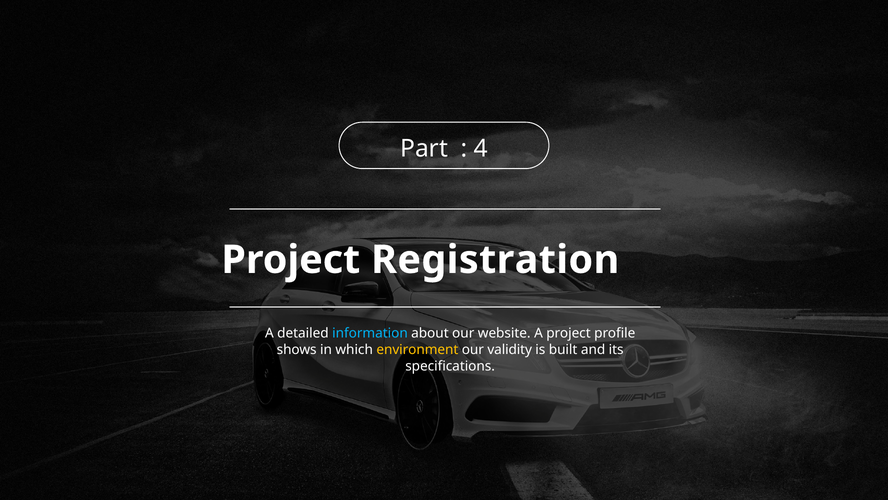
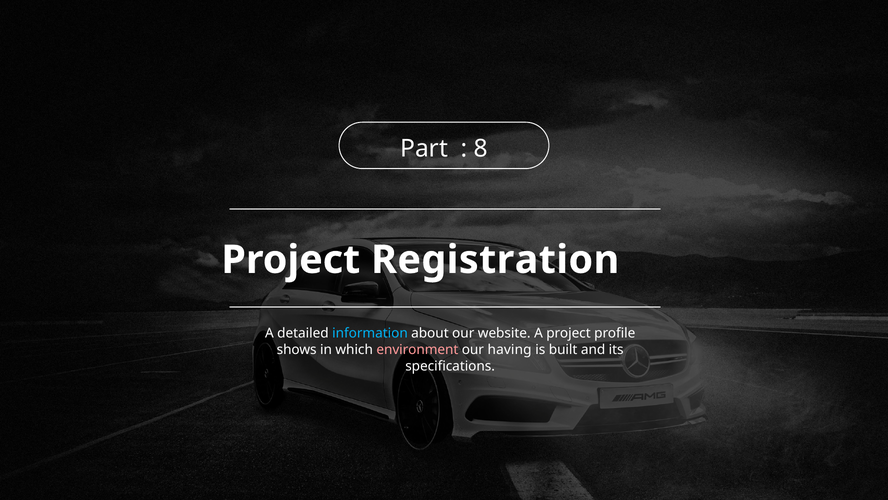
4: 4 -> 8 (481, 149)
environment colour: yellow -> pink (417, 349)
validity: validity -> having (510, 349)
